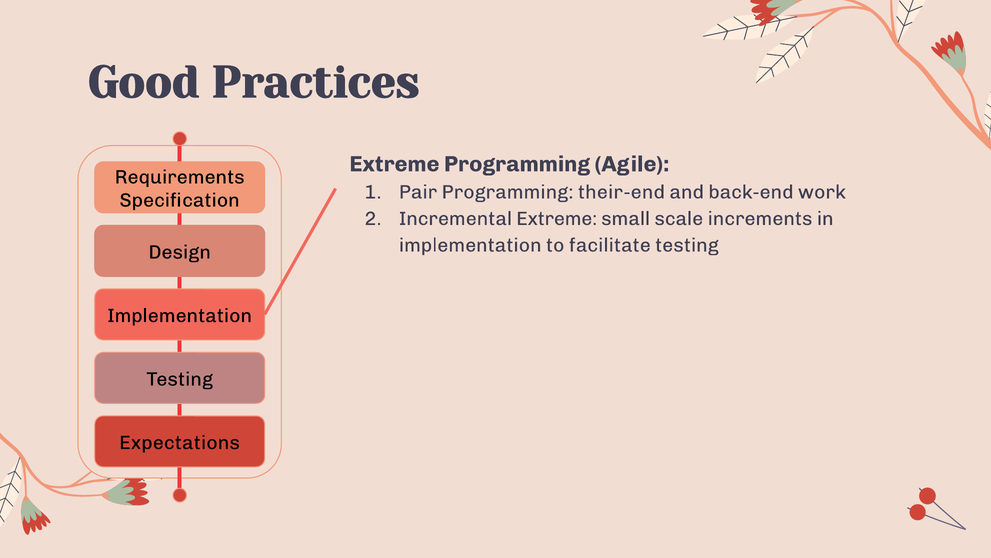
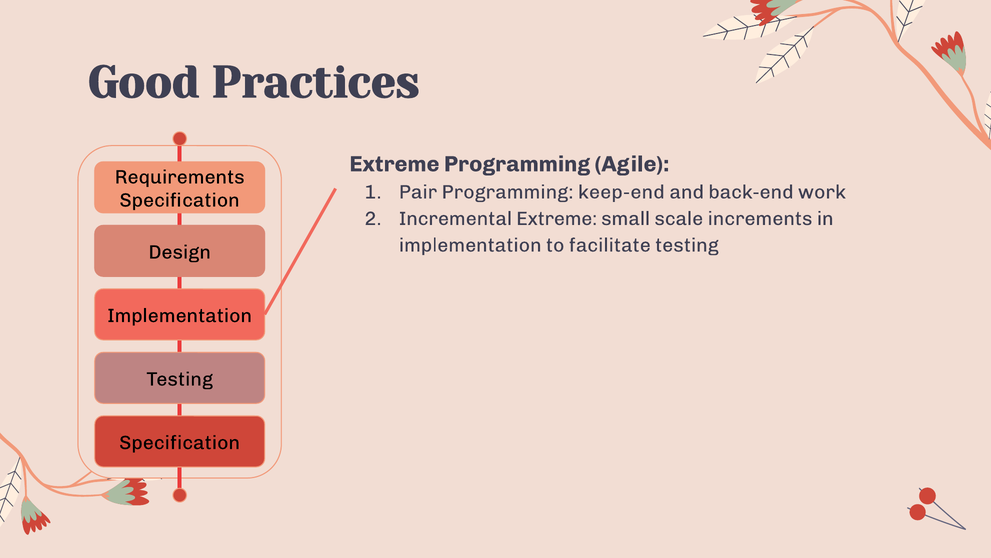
their-end: their-end -> keep-end (621, 192)
Expectations: Expectations -> Specification (180, 442)
